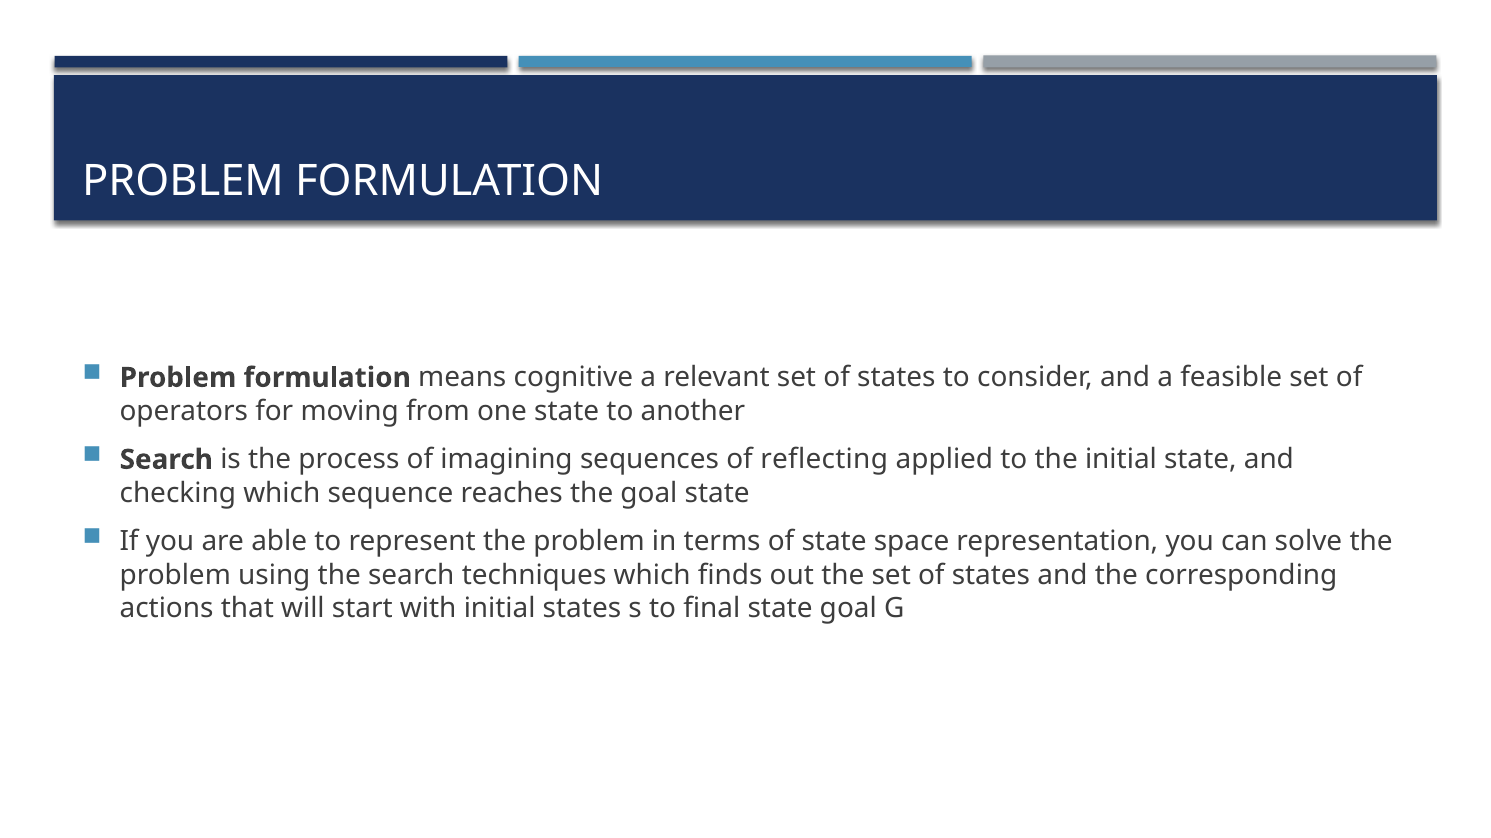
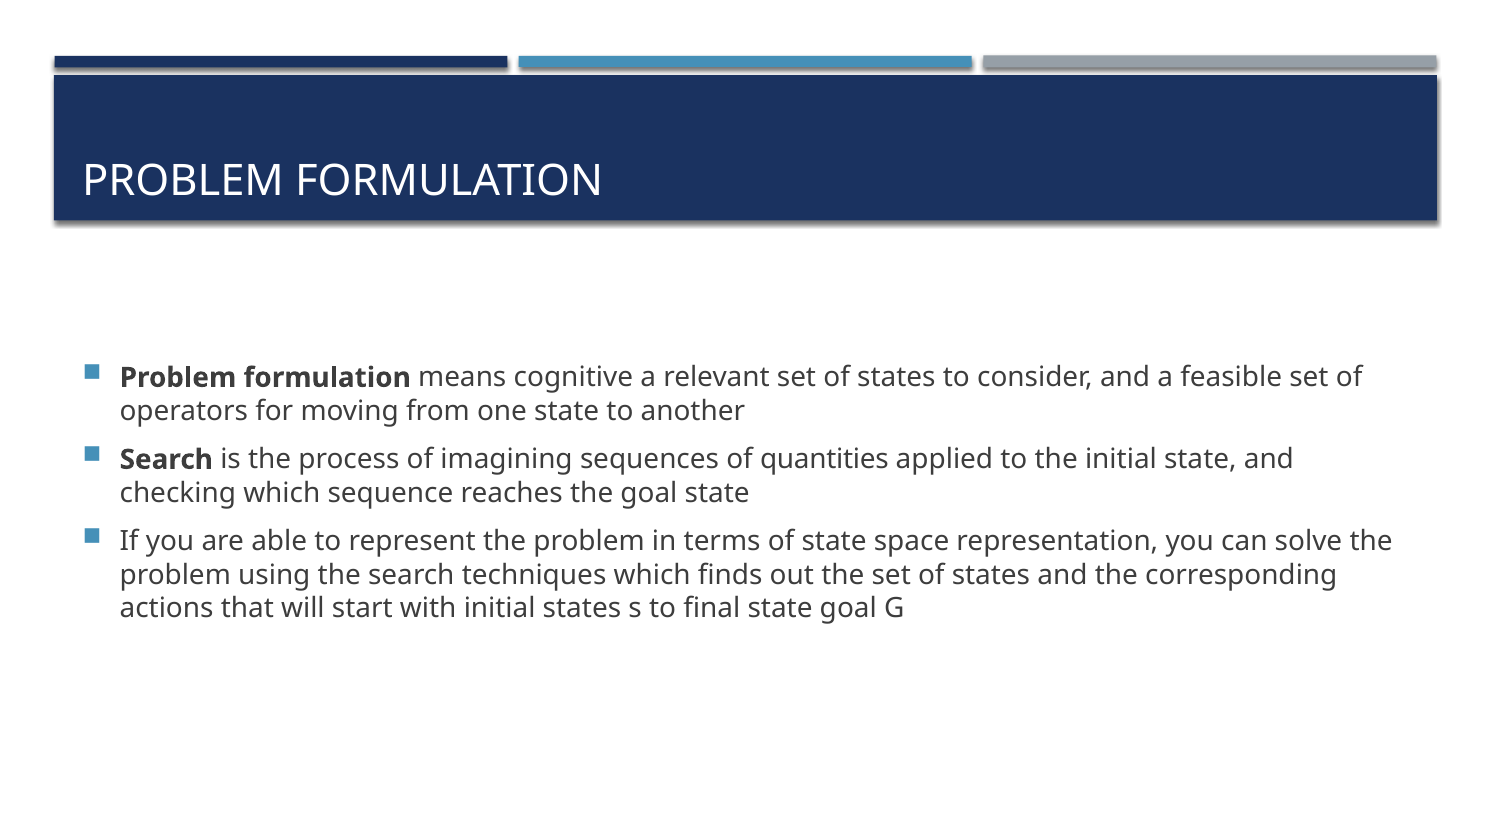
reflecting: reflecting -> quantities (824, 460)
